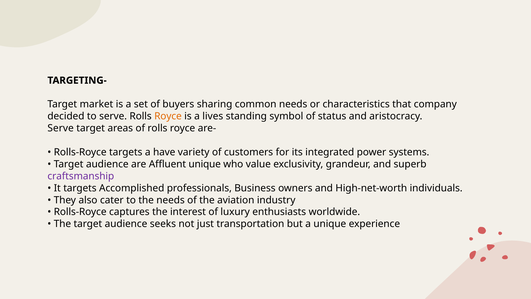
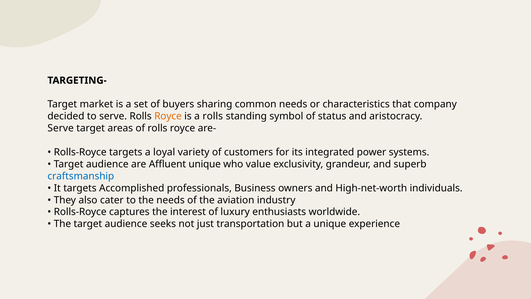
a lives: lives -> rolls (213, 116)
have: have -> loyal (164, 152)
craftsmanship colour: purple -> blue (81, 176)
